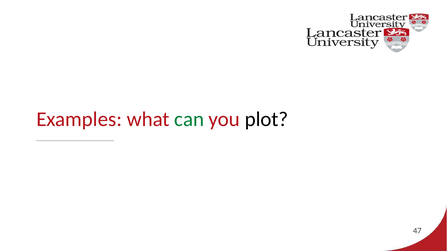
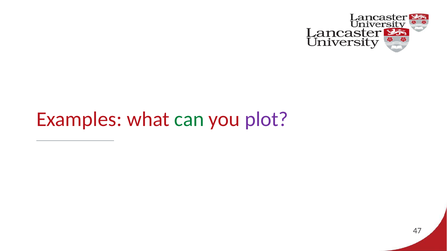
plot colour: black -> purple (266, 119)
